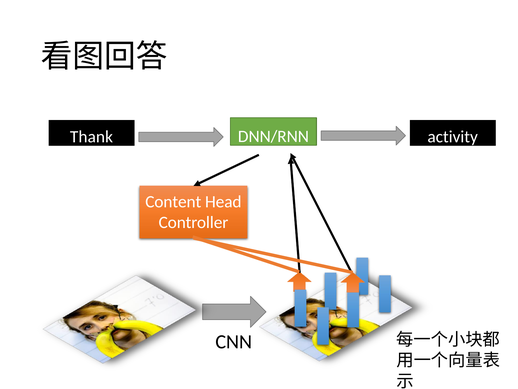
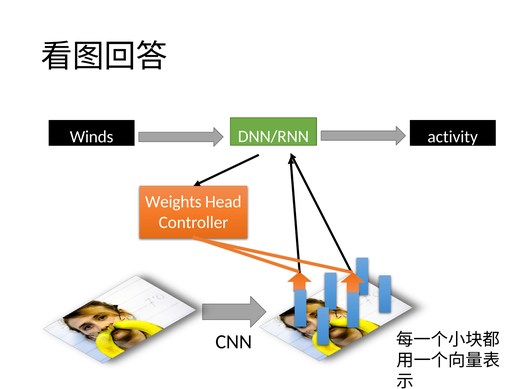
Thank: Thank -> Winds (92, 136)
Content: Content -> Weights (173, 202)
